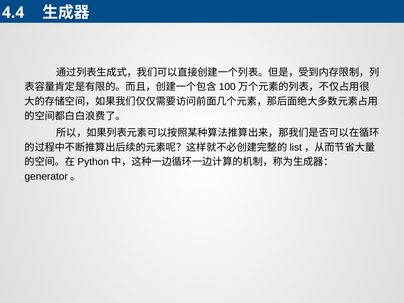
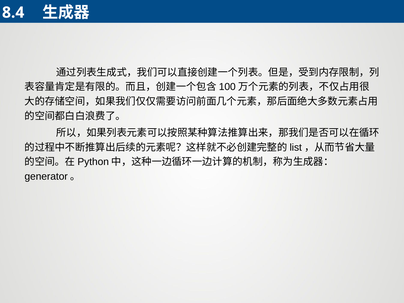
4.4: 4.4 -> 8.4 (13, 13)
